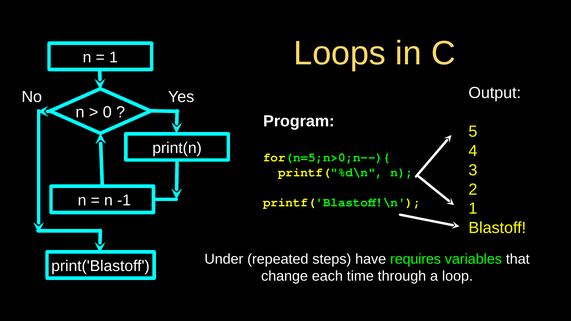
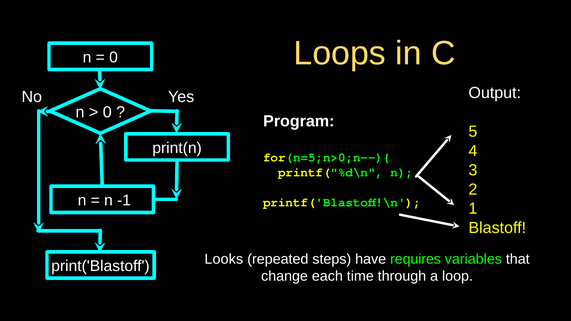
1: 1 -> 0 (114, 58)
Under: Under -> Looks (224, 259)
